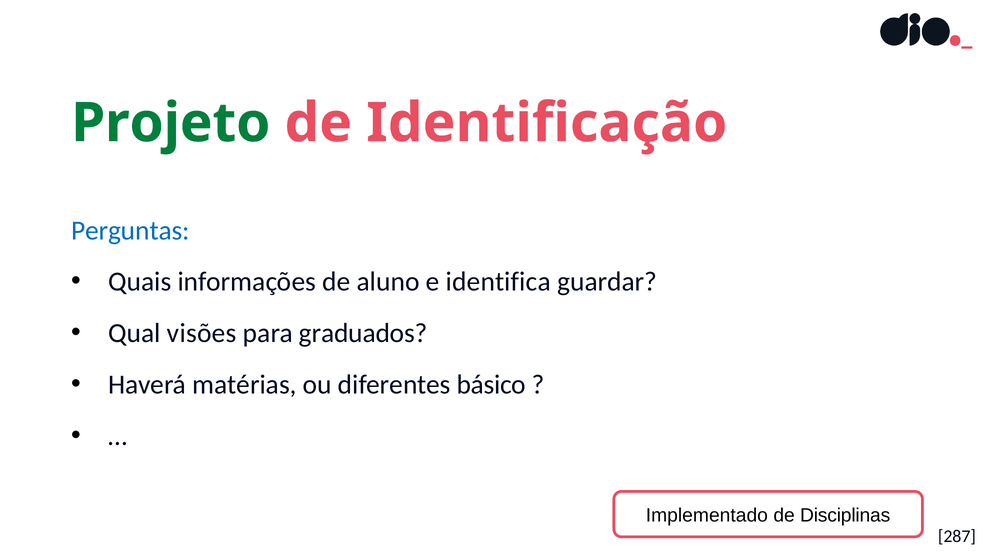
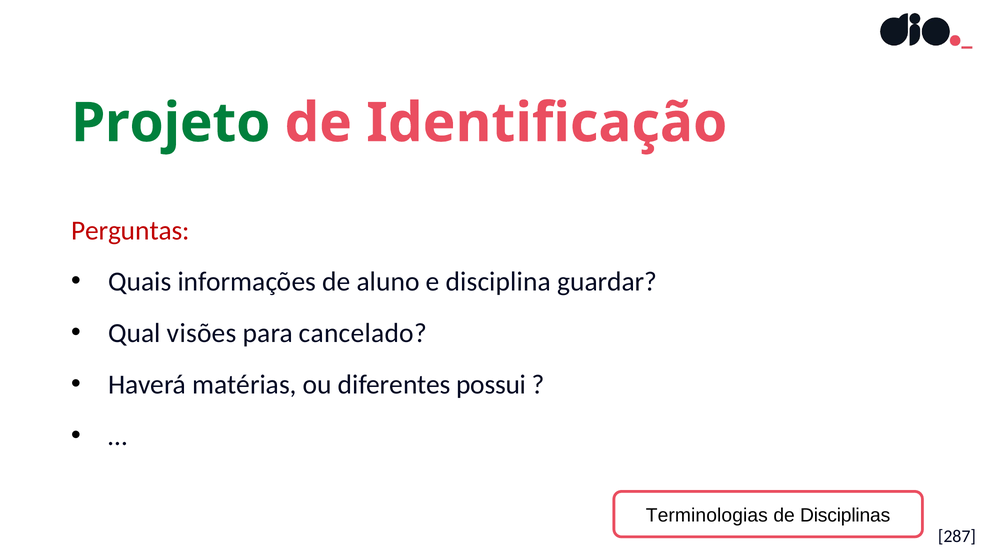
Perguntas colour: blue -> red (130, 230)
identifica: identifica -> disciplina (498, 282)
graduados: graduados -> cancelado (363, 333)
básico: básico -> possui (491, 385)
Implementado: Implementado -> Terminologias (707, 515)
